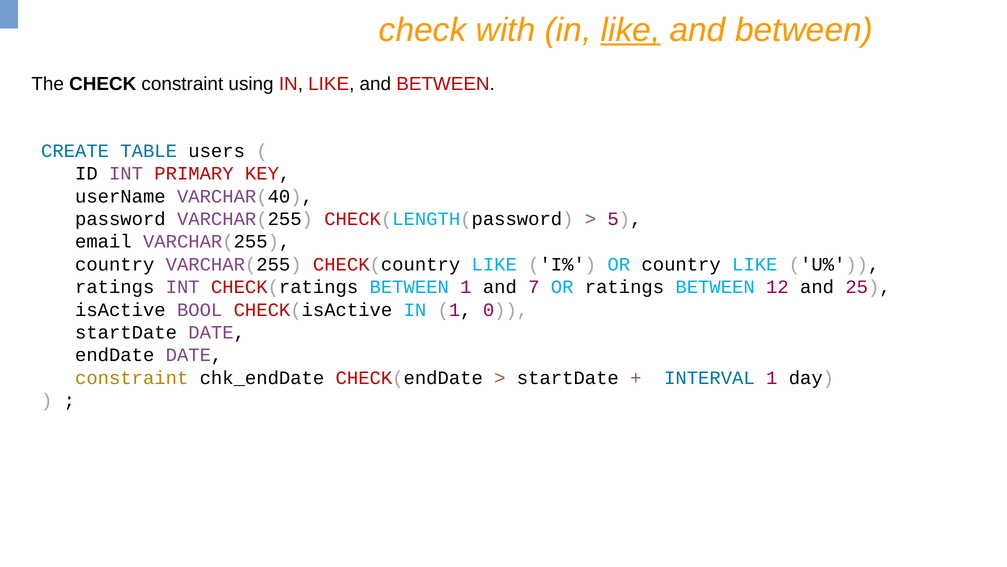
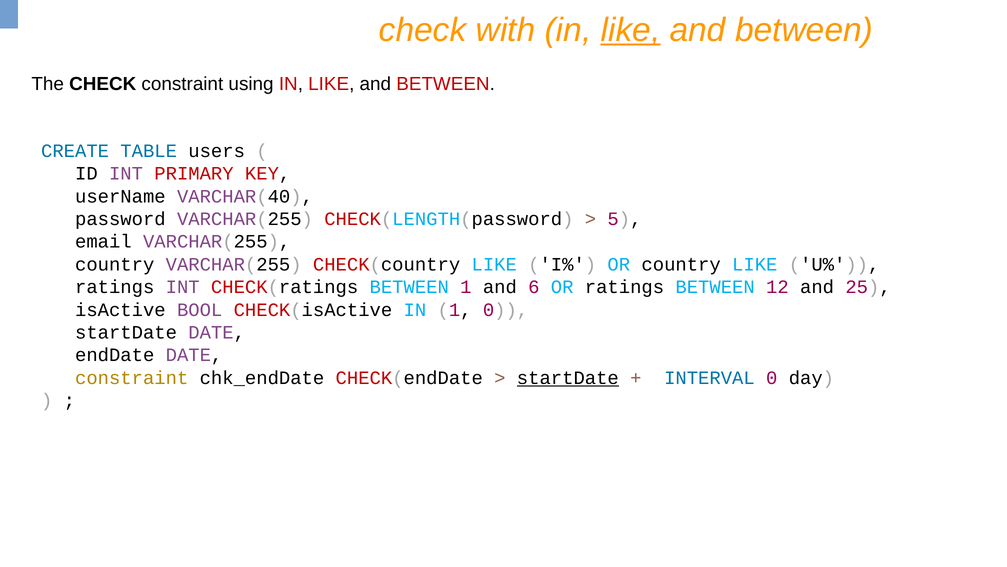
7: 7 -> 6 (534, 287)
startDate underline: none -> present (568, 377)
INTERVAL 1: 1 -> 0 (772, 377)
